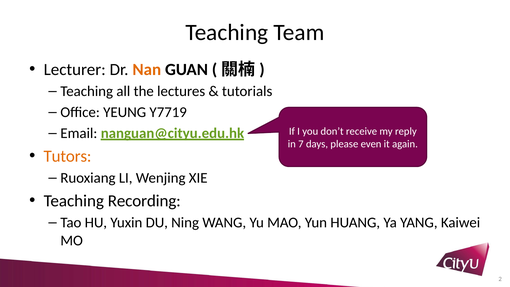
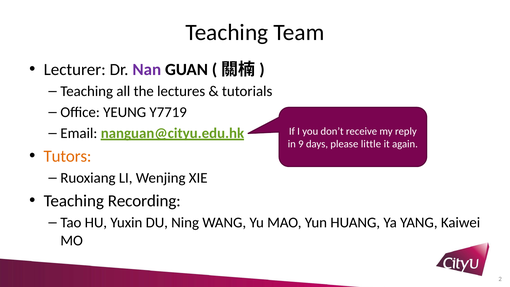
Nan colour: orange -> purple (147, 69)
7: 7 -> 9 (301, 144)
even: even -> little (371, 144)
